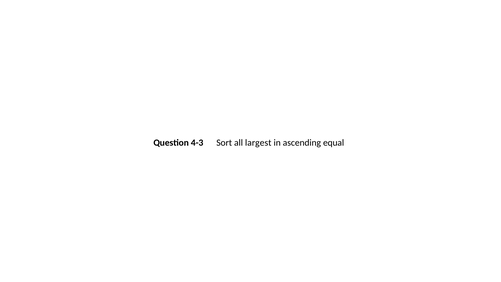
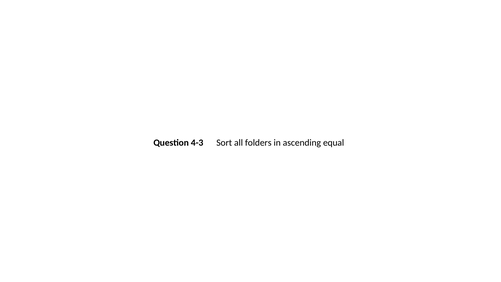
largest: largest -> folders (258, 143)
